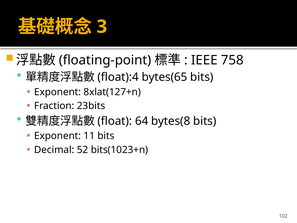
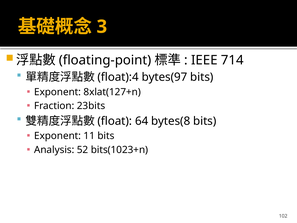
758: 758 -> 714 (232, 60)
bytes(65: bytes(65 -> bytes(97 (164, 77)
Decimal: Decimal -> Analysis (54, 150)
